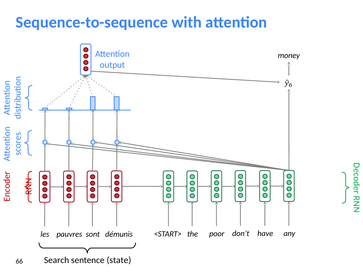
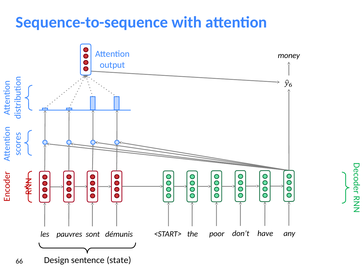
Search: Search -> Design (57, 259)
